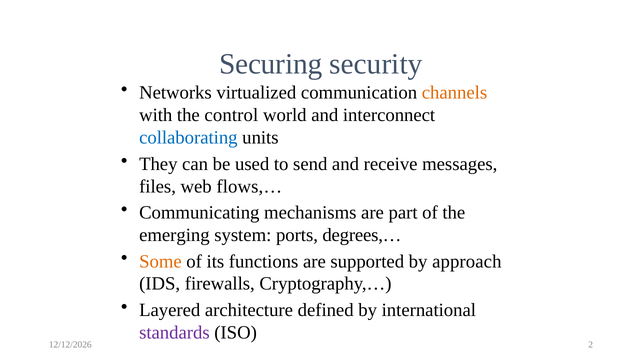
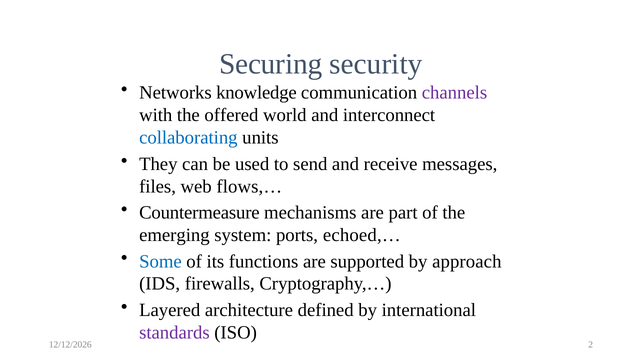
virtualized: virtualized -> knowledge (256, 93)
channels colour: orange -> purple (454, 93)
control: control -> offered (231, 115)
Communicating: Communicating -> Countermeasure (199, 213)
degrees,…: degrees,… -> echoed,… (362, 235)
Some colour: orange -> blue (160, 261)
